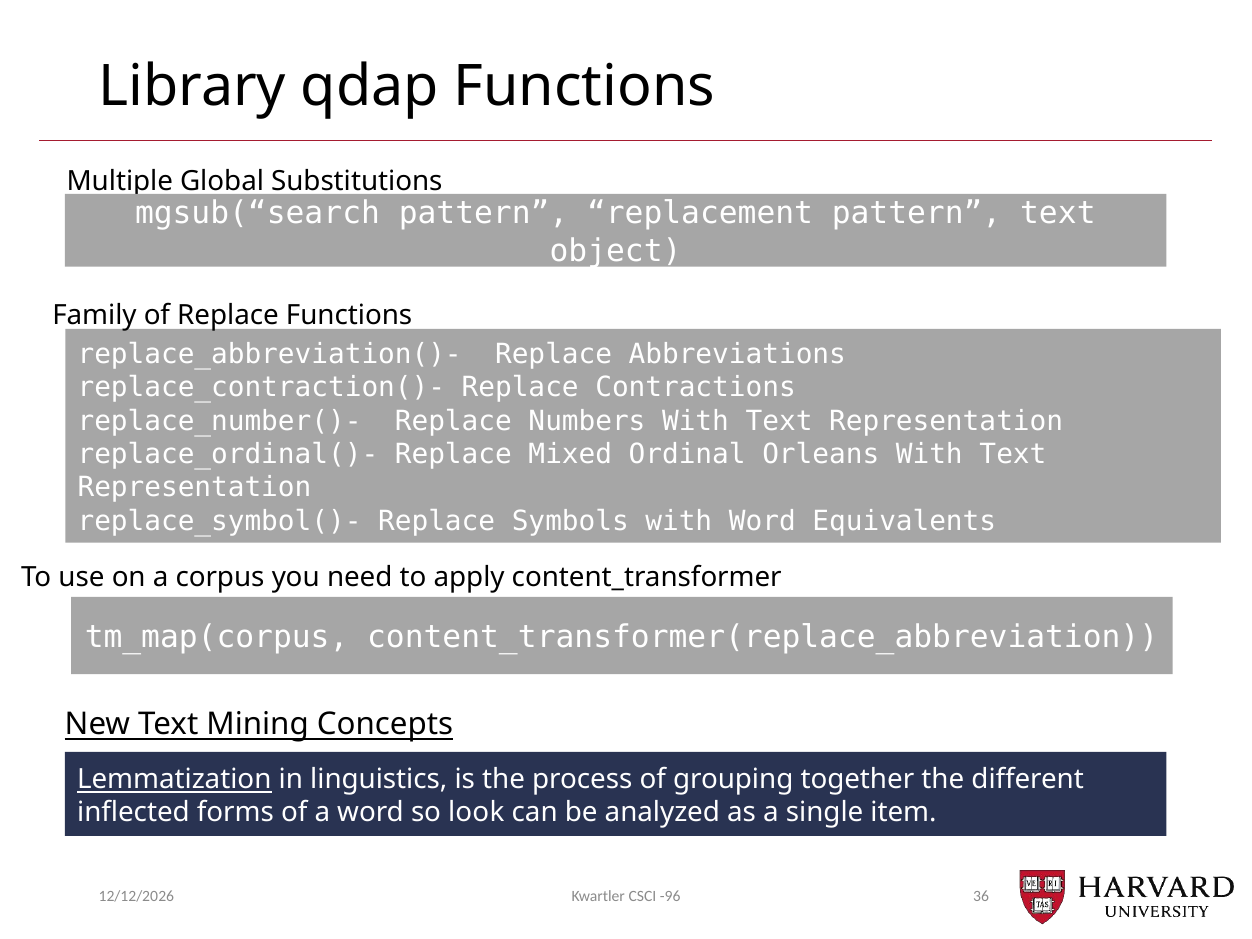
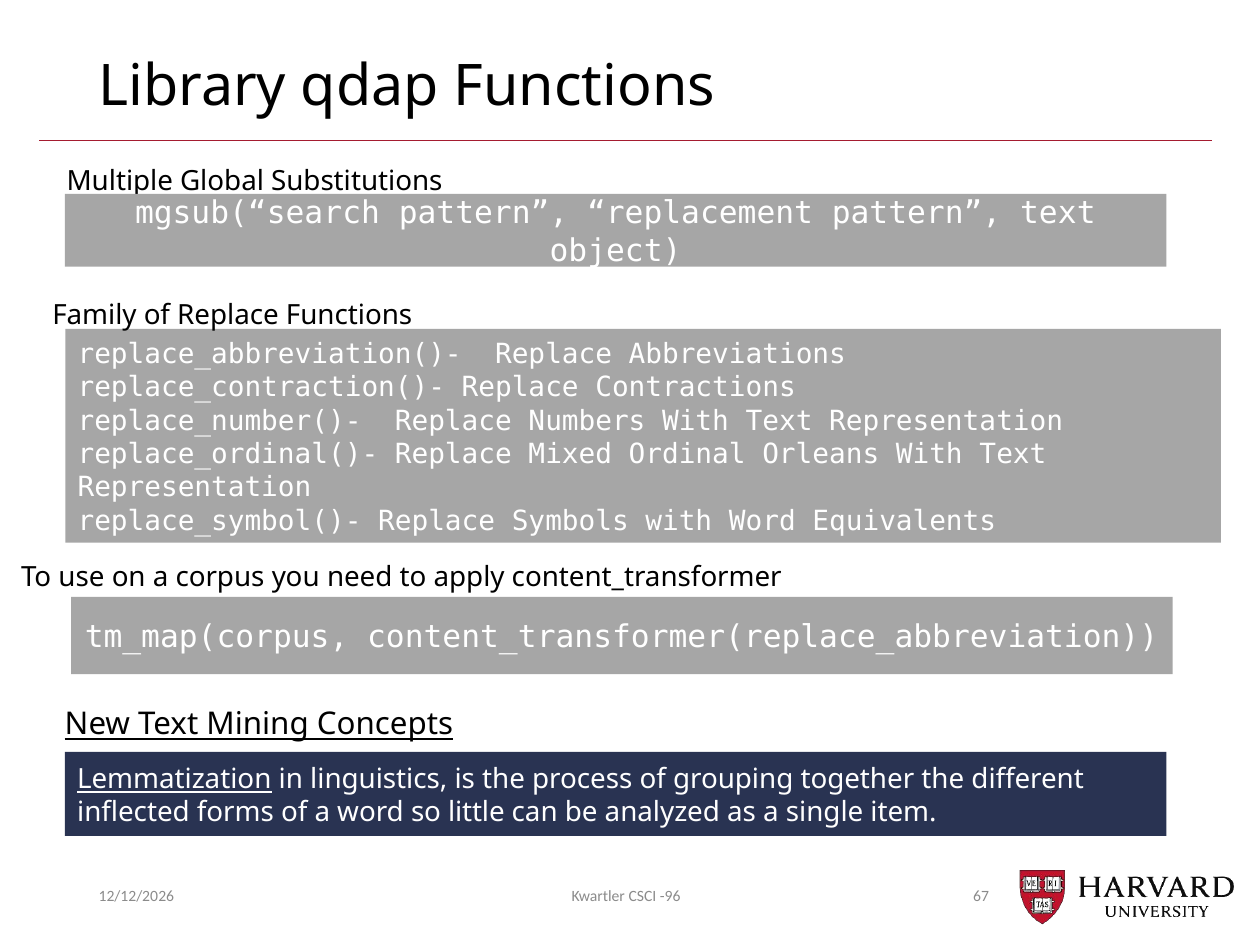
look: look -> little (476, 813)
36: 36 -> 67 (981, 896)
